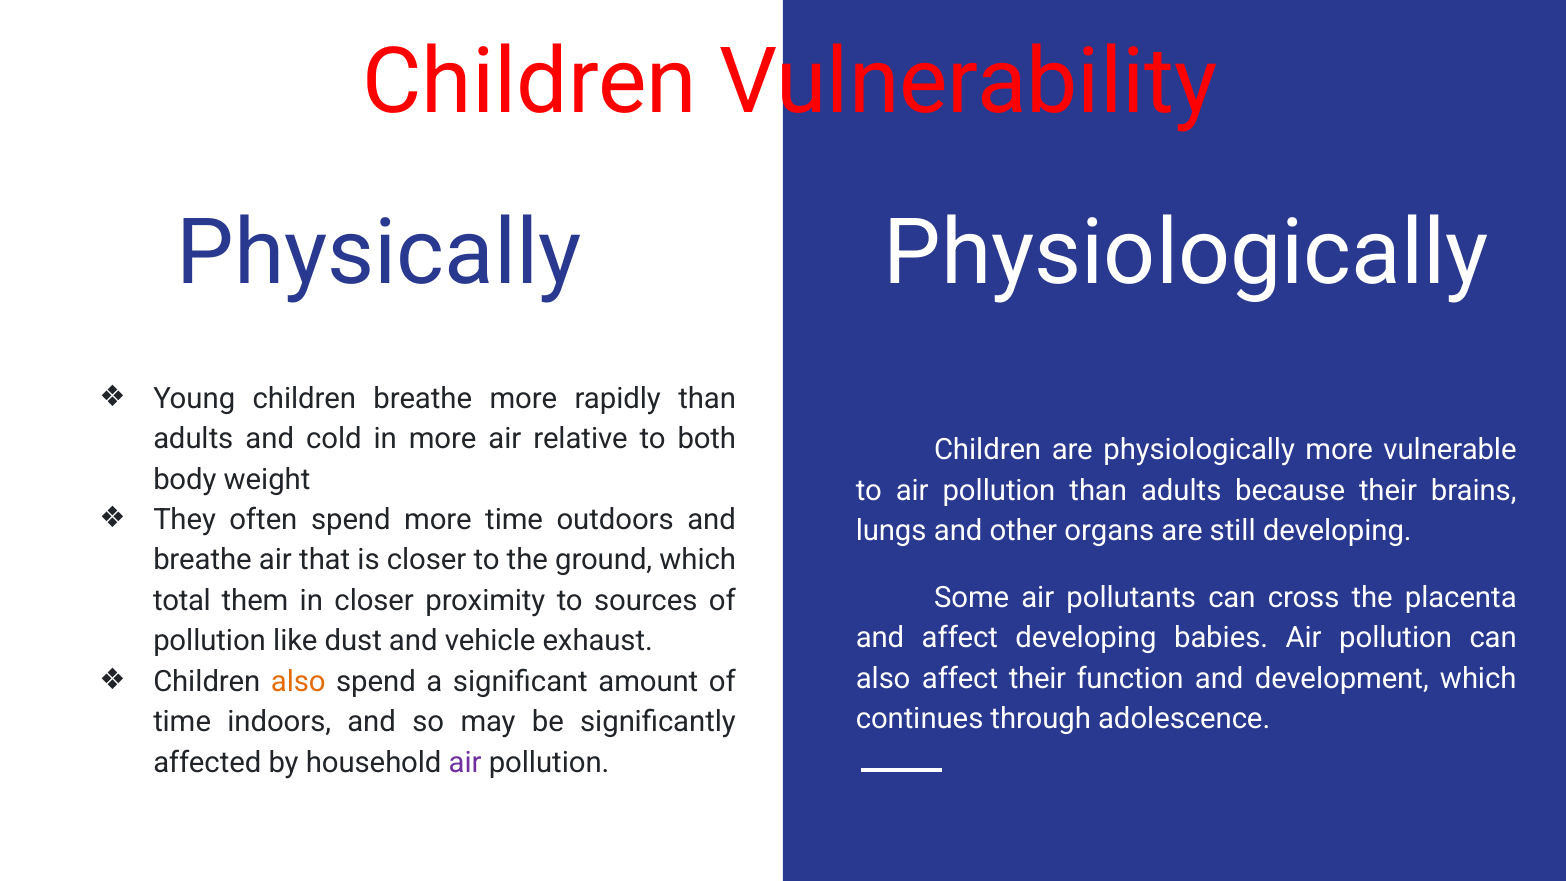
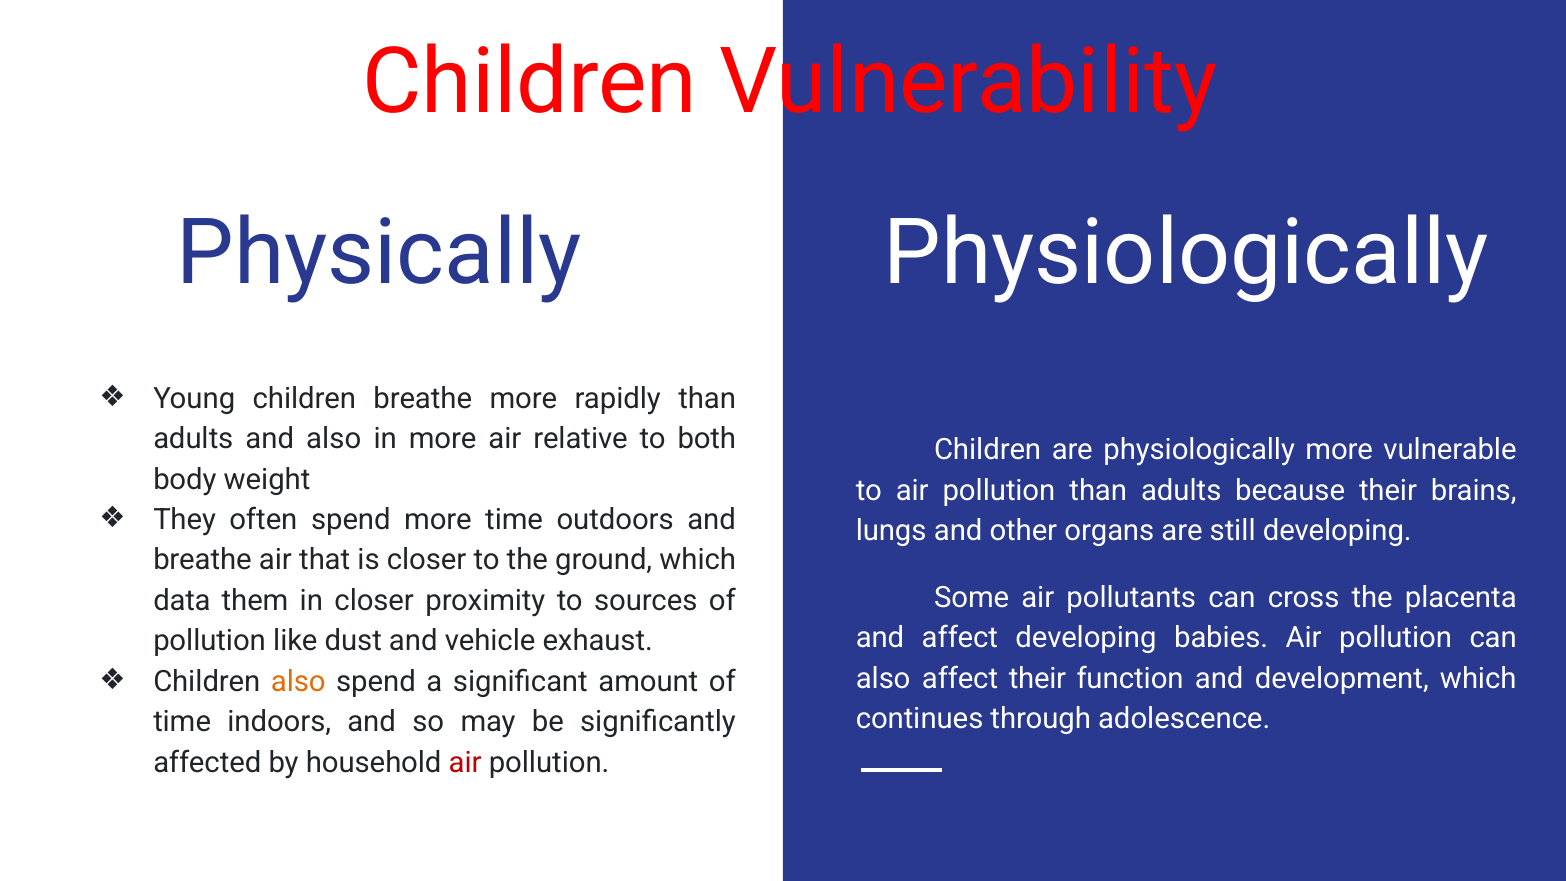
and cold: cold -> also (334, 439)
total: total -> data (182, 601)
air colour: purple -> red (465, 762)
